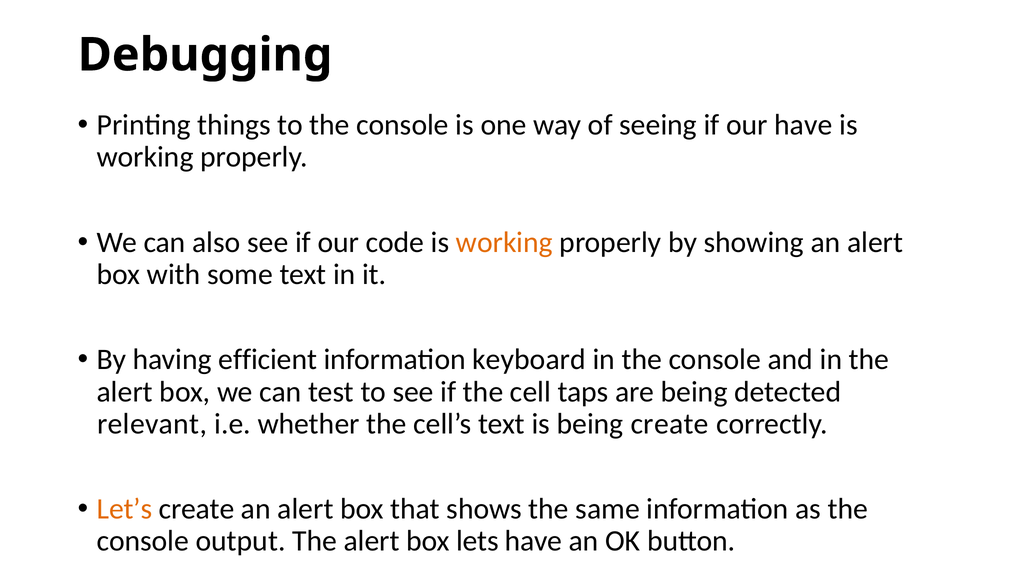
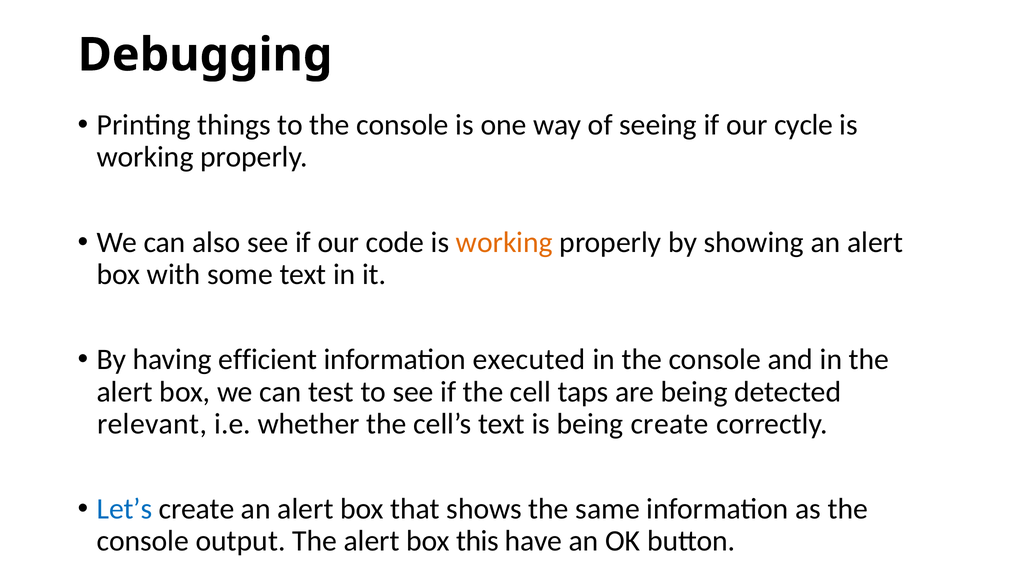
our have: have -> cycle (804, 125)
keyboard: keyboard -> executed (529, 360)
Let’s colour: orange -> blue (124, 509)
lets: lets -> this (478, 541)
